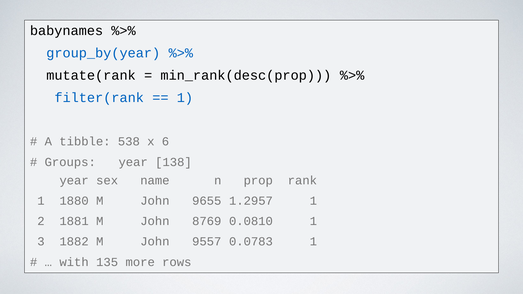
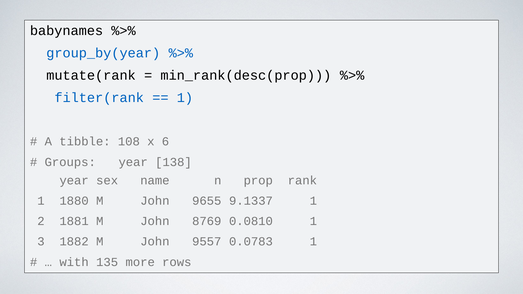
538: 538 -> 108 (129, 142)
1.2957: 1.2957 -> 9.1337 (251, 201)
